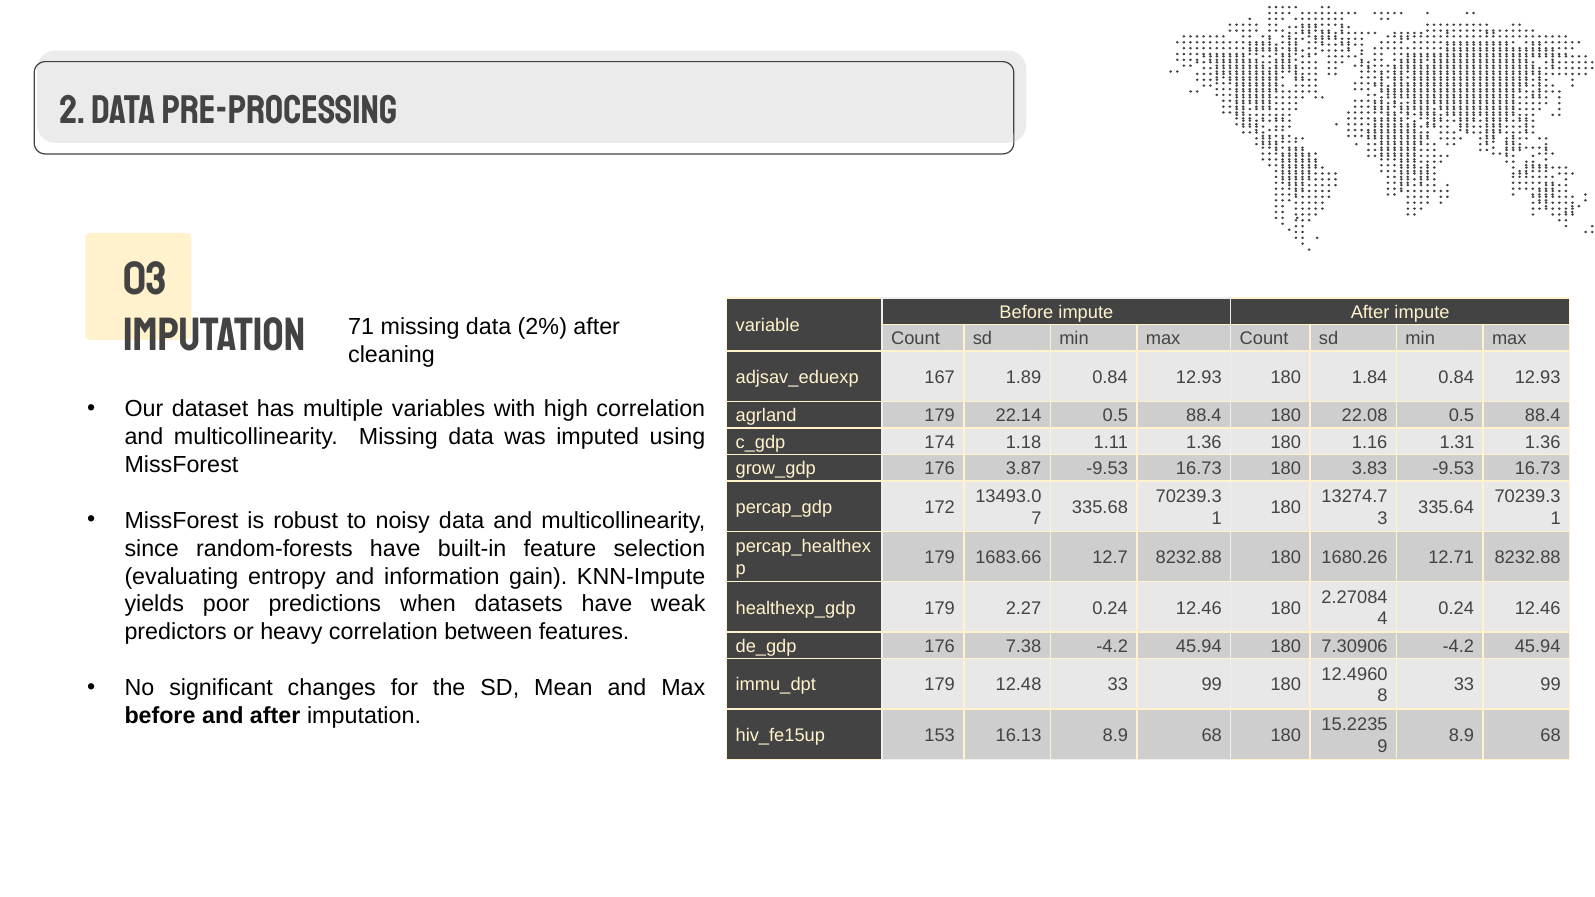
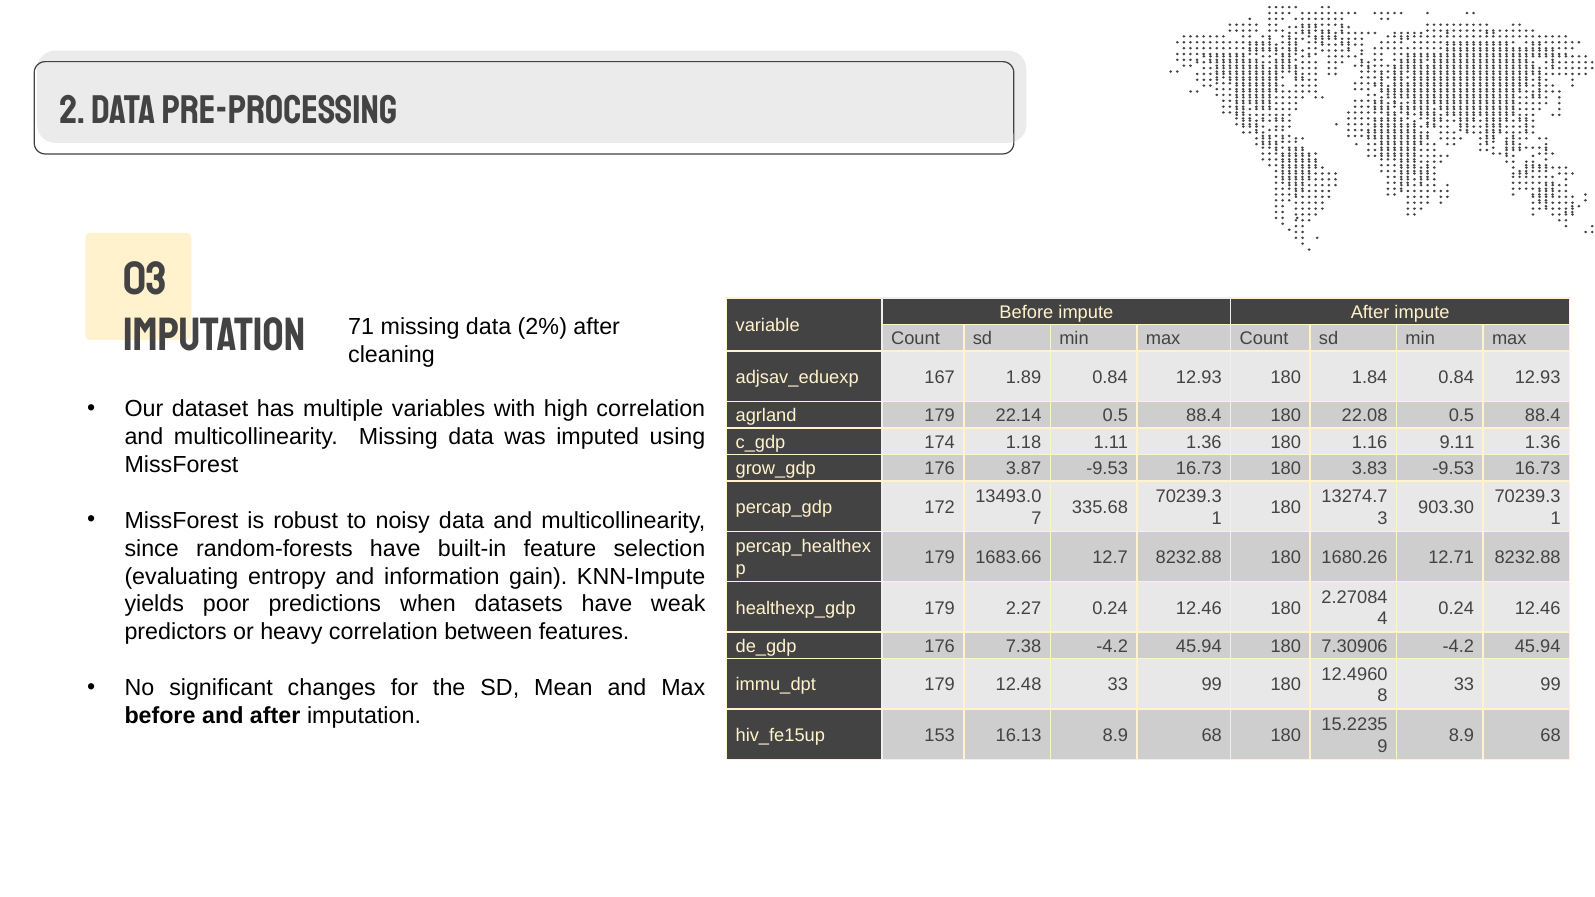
1.31: 1.31 -> 9.11 (1457, 442)
335.64: 335.64 -> 903.30 (1446, 507)
